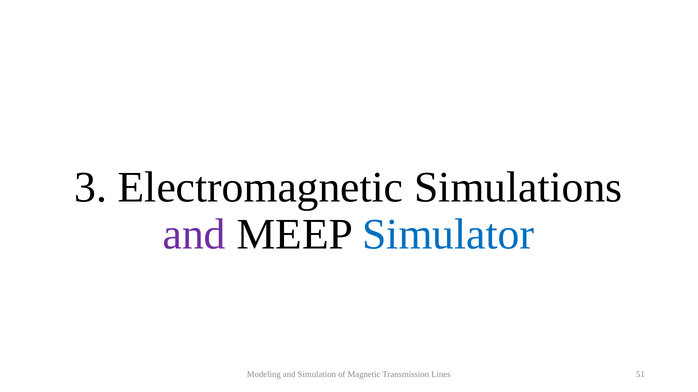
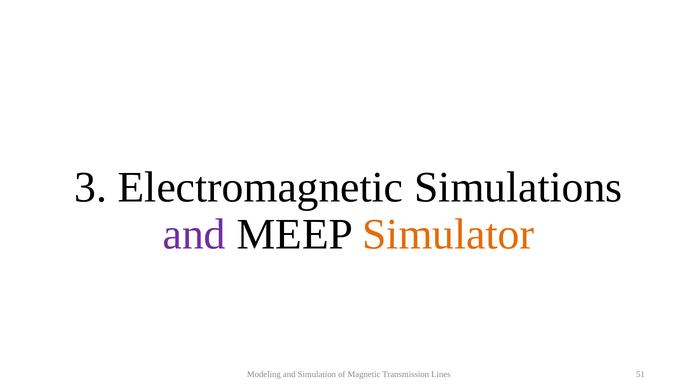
Simulator colour: blue -> orange (448, 235)
